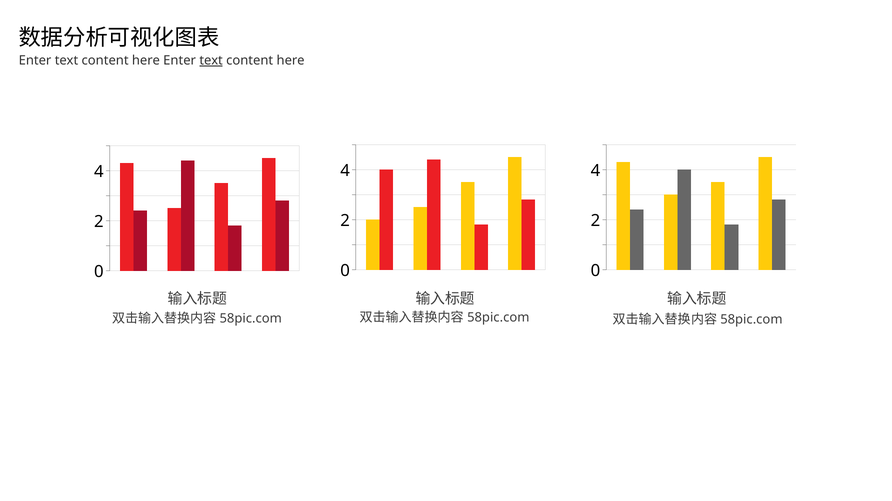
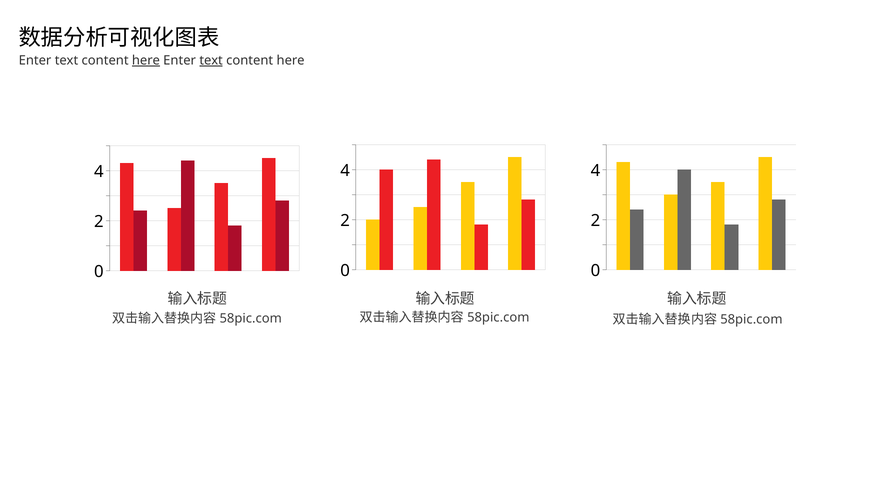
here underline: none -> present (146, 61)
